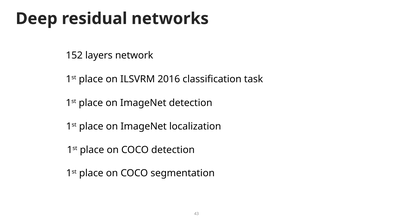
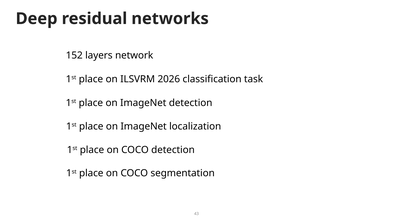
2016: 2016 -> 2026 (169, 79)
